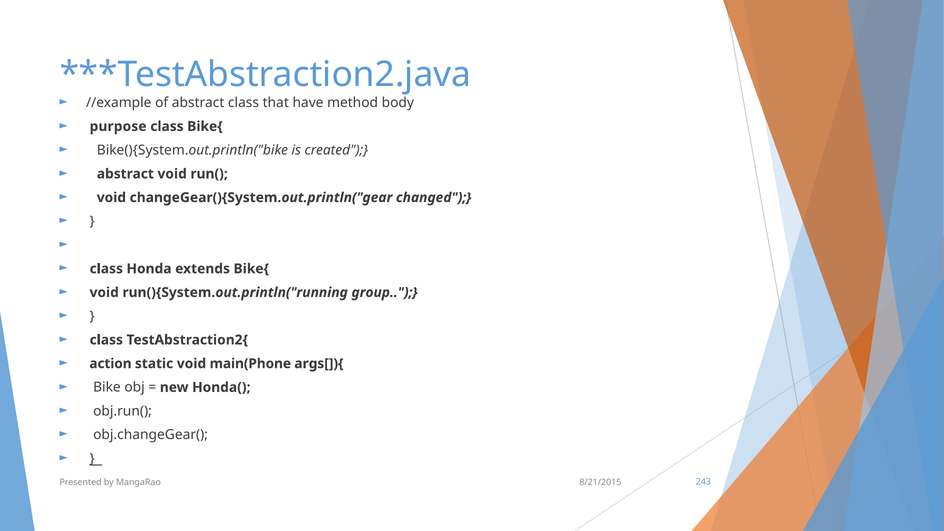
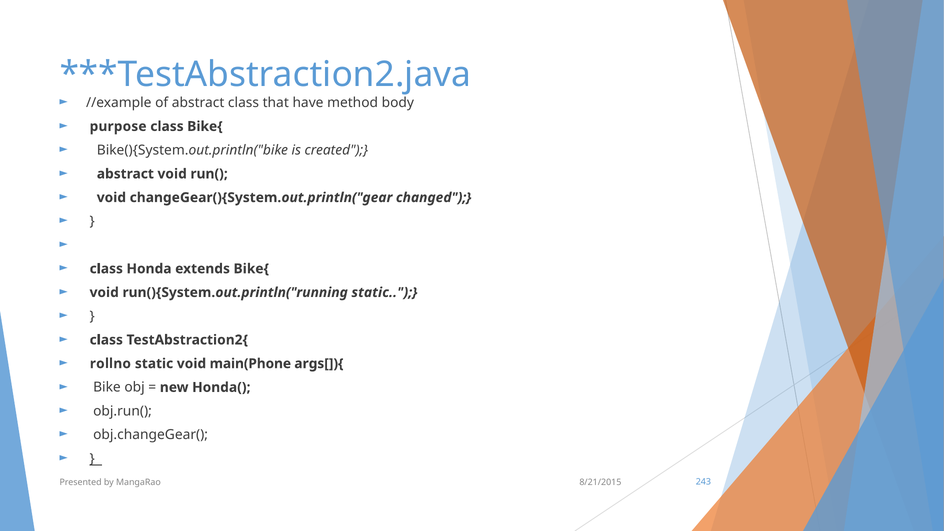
run(){System.out.println("running group: group -> static (384, 292)
action: action -> rollno (110, 364)
